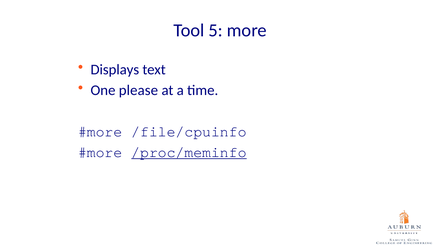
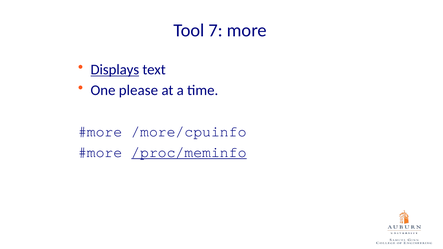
5: 5 -> 7 (216, 30)
Displays underline: none -> present (115, 70)
/file/cpuinfo: /file/cpuinfo -> /more/cpuinfo (189, 132)
